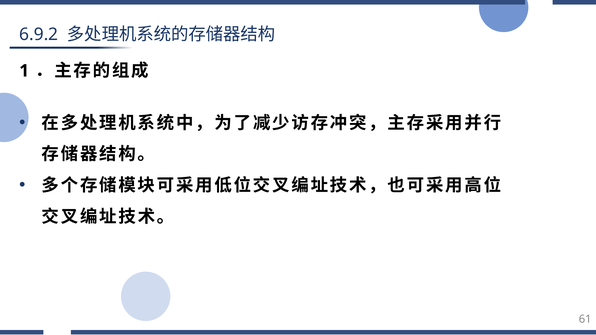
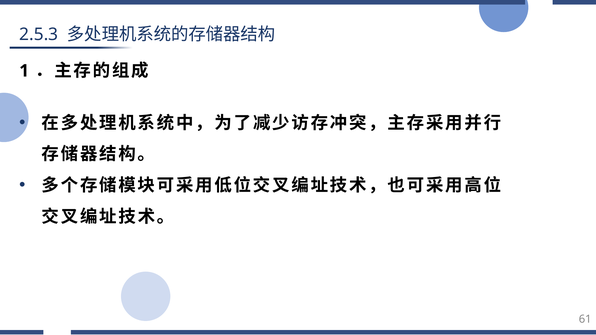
6.9.2: 6.9.2 -> 2.5.3 (39, 35)
